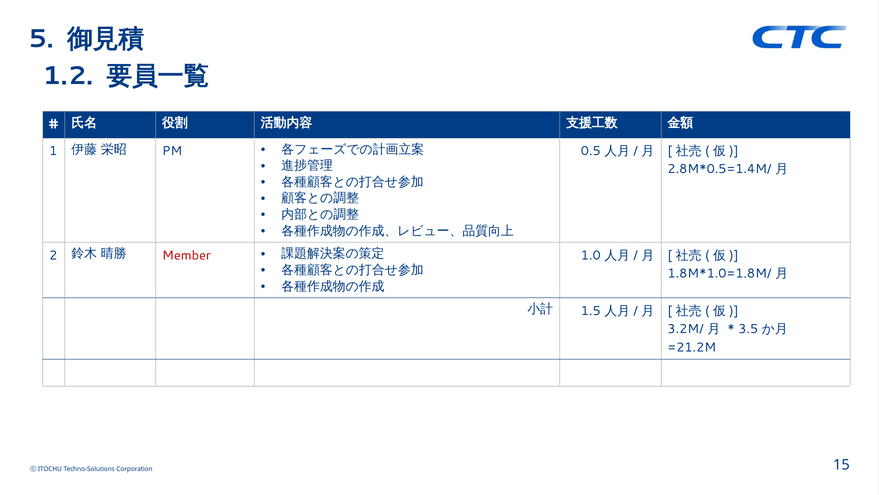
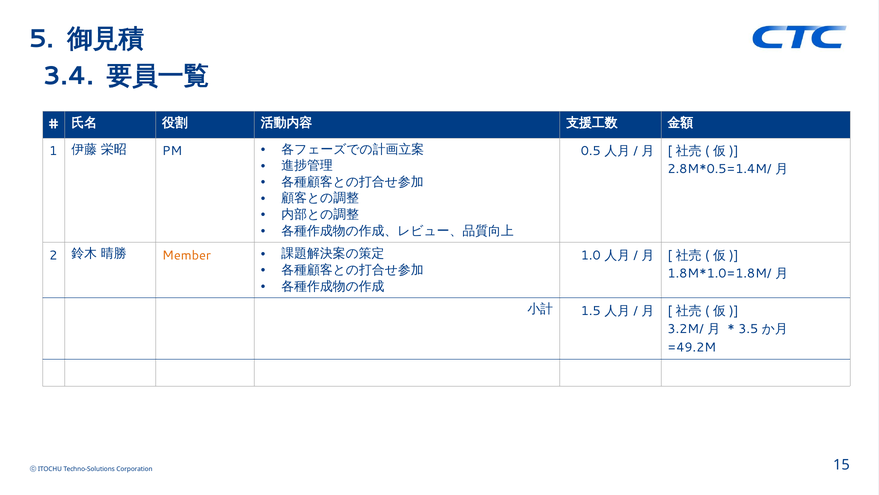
1.2: 1.2 -> 3.4 (68, 76)
Member colour: red -> orange (187, 255)
=21.2M: =21.2M -> =49.2M (692, 347)
